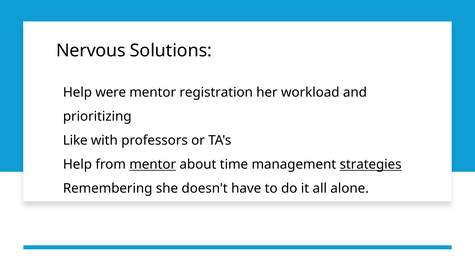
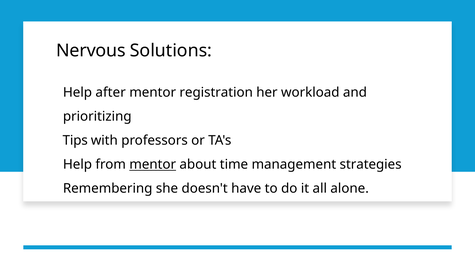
were: were -> after (111, 92)
Like: Like -> Tips (75, 141)
strategies underline: present -> none (371, 165)
